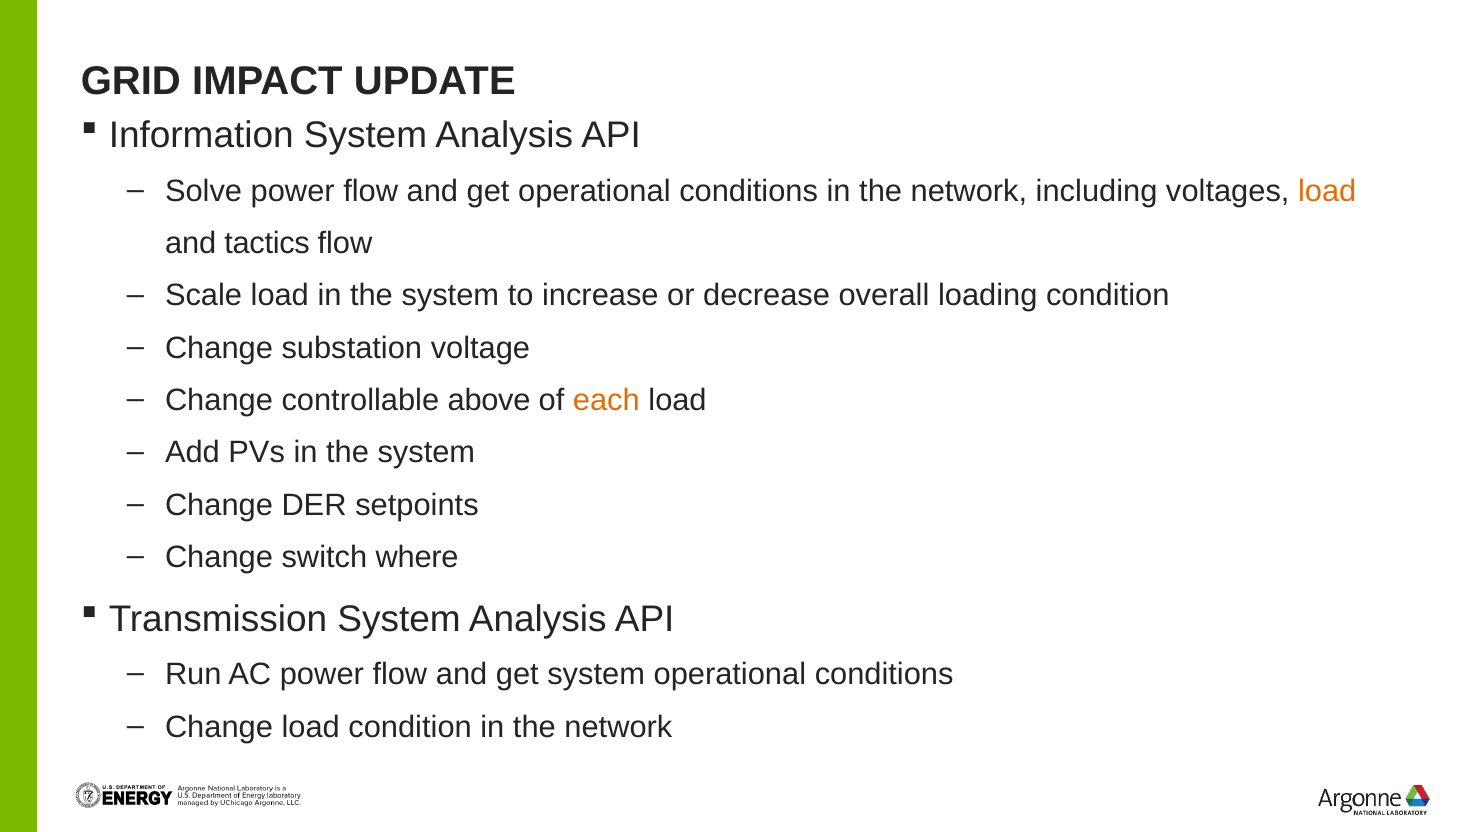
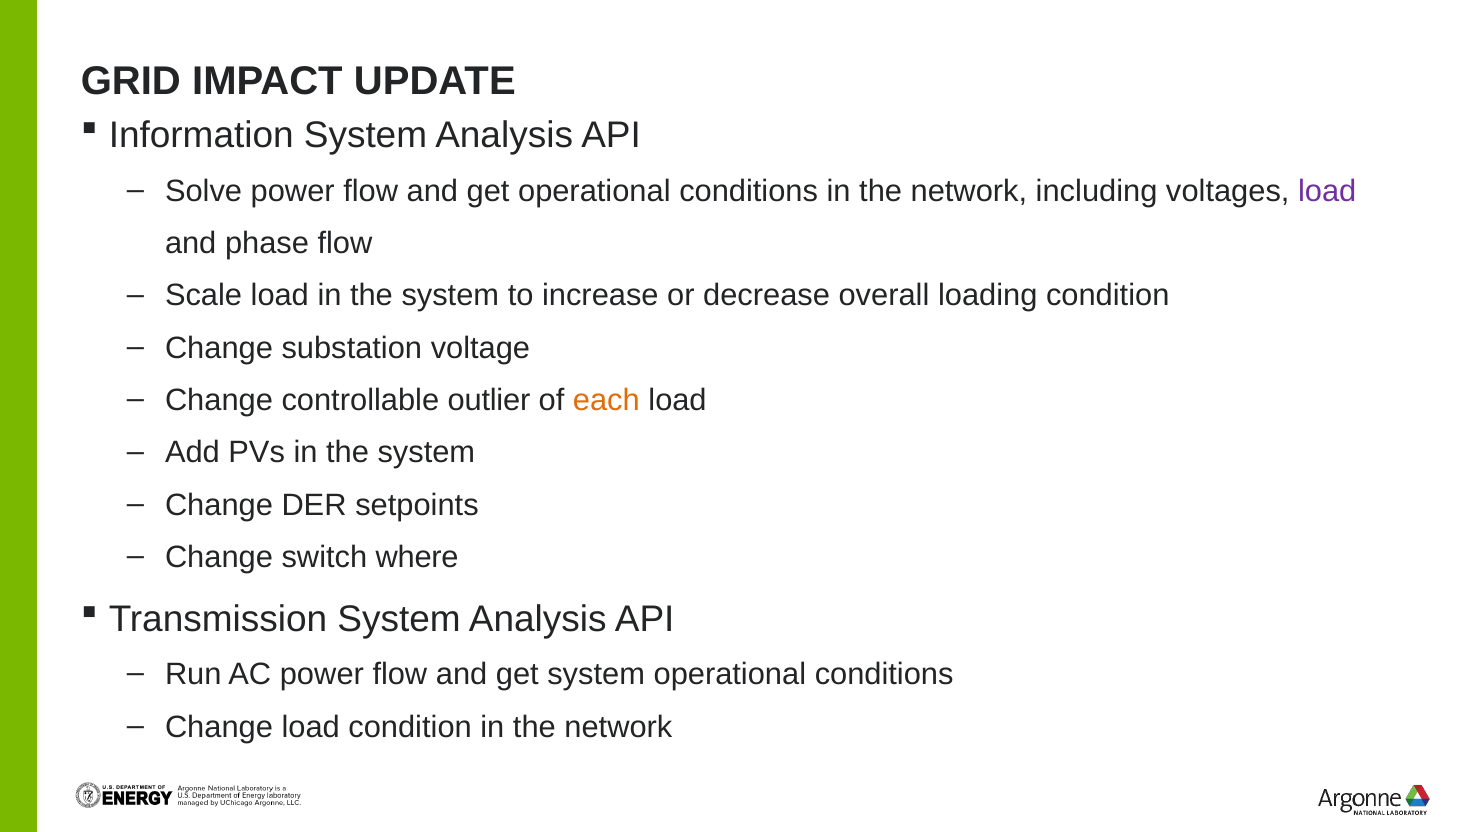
load colour: orange -> purple (1327, 191)
tactics: tactics -> phase (267, 243)
above: above -> outlier (489, 400)
